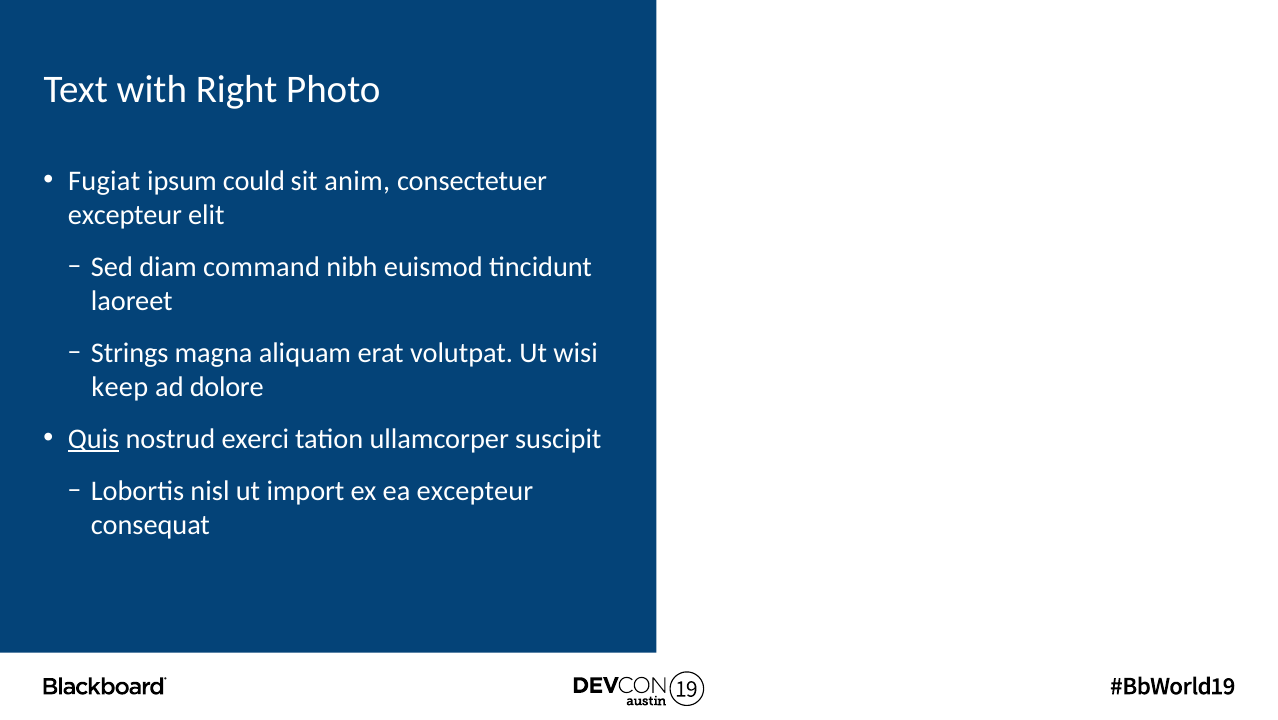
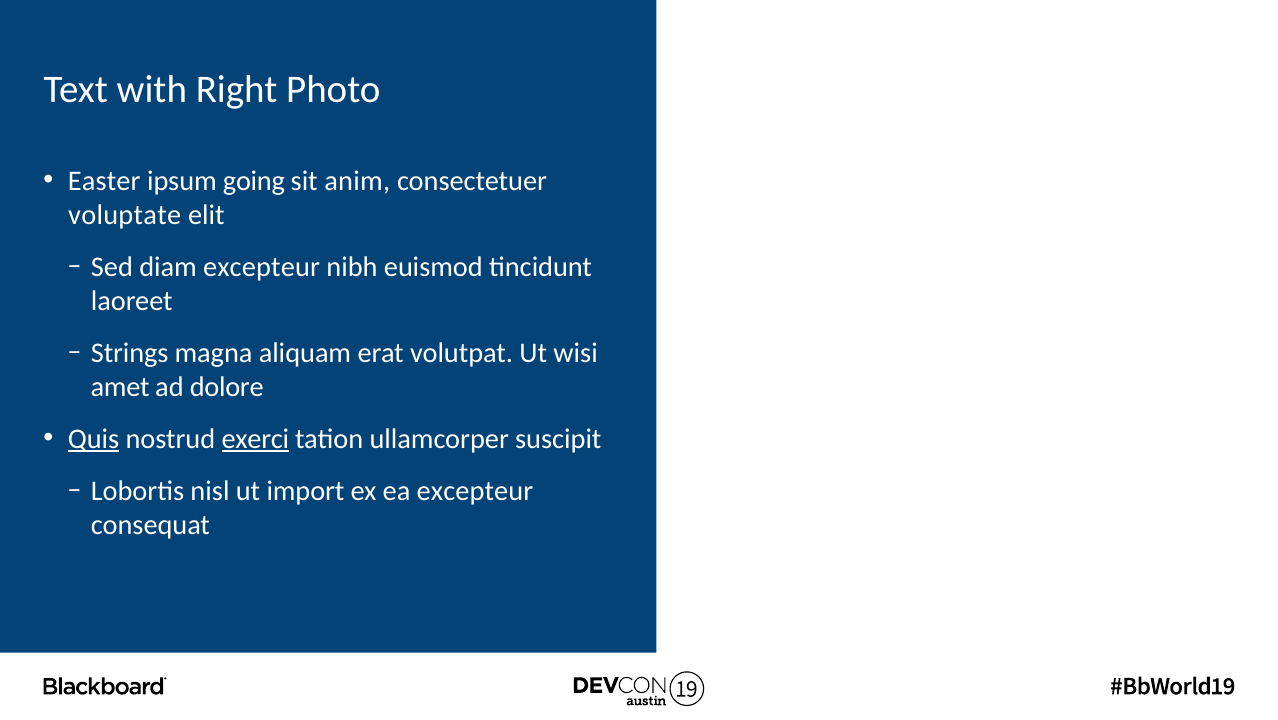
Fugiat: Fugiat -> Easter (104, 181)
could: could -> going (254, 181)
excepteur: excepteur -> voluptate (125, 215)
diam command: command -> excepteur (262, 267)
keep: keep -> amet (120, 387)
exerci underline: none -> present (255, 439)
